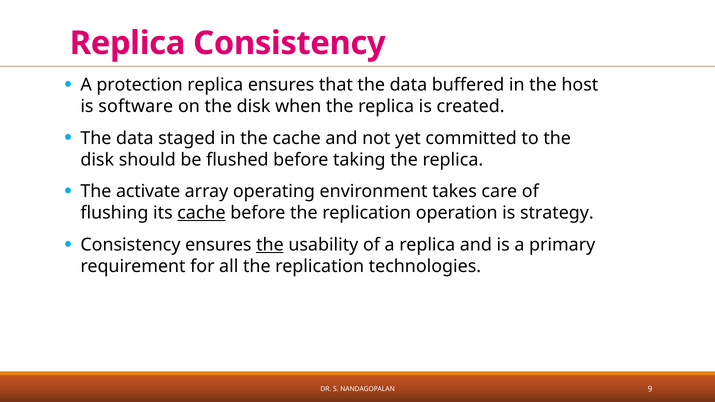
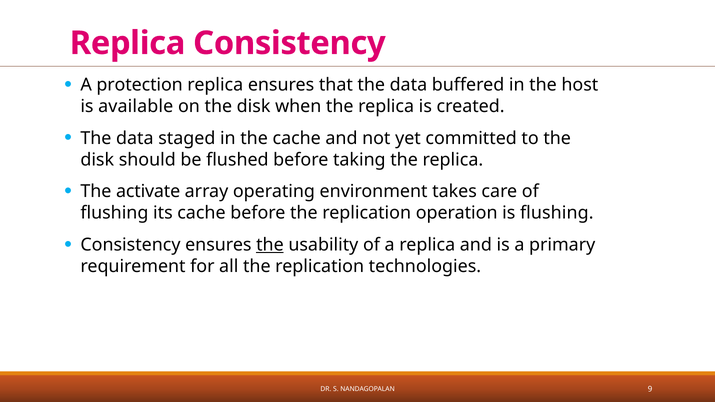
software: software -> available (136, 106)
cache underline: present -> none (201, 213)
is strategy: strategy -> flushing (557, 213)
